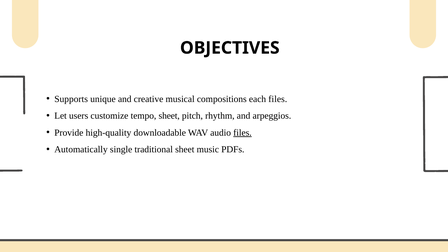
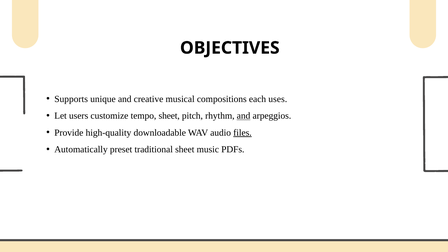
each files: files -> uses (278, 99)
and underline: none -> present (244, 116)
single: single -> preset (121, 149)
